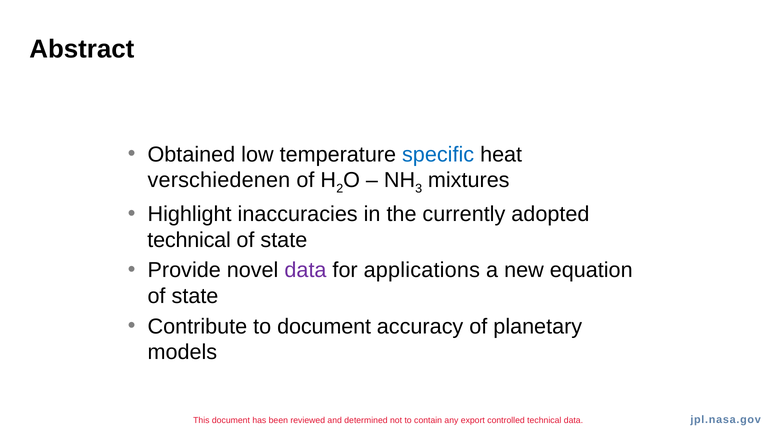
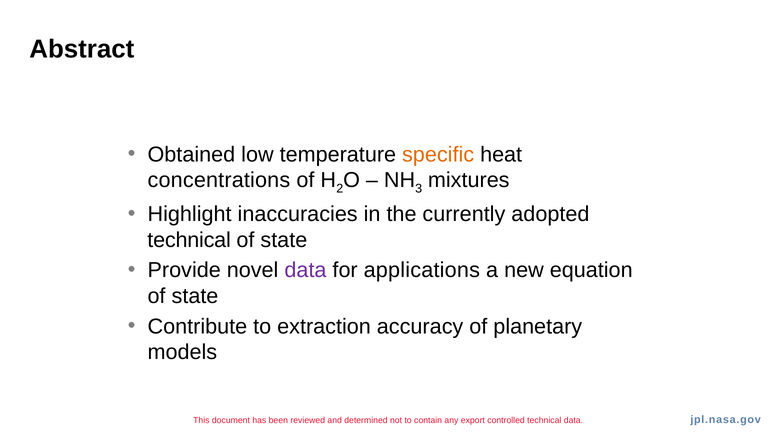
specific colour: blue -> orange (438, 154)
verschiedenen: verschiedenen -> concentrations (219, 180)
to document: document -> extraction (324, 326)
